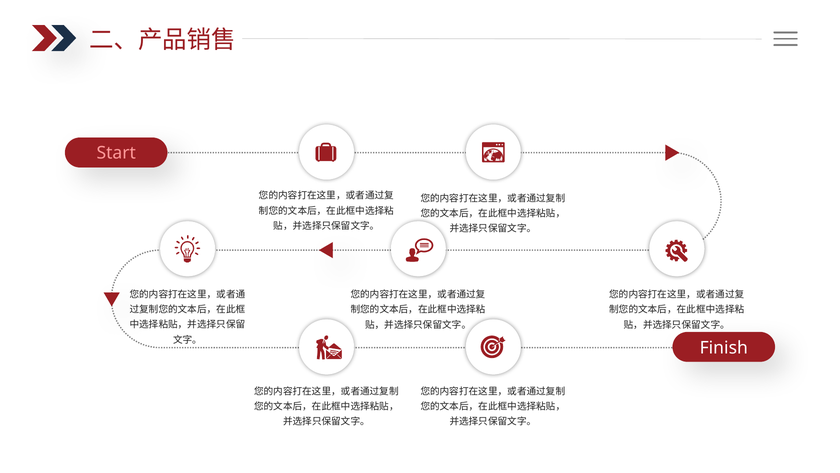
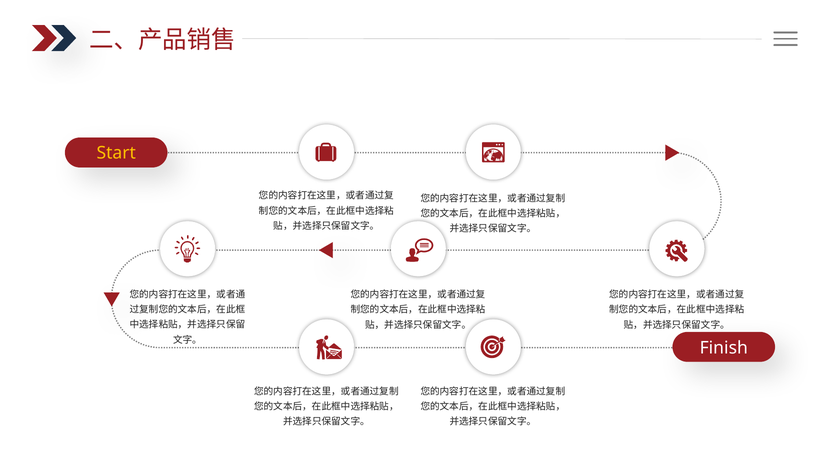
Start colour: pink -> yellow (116, 153)
